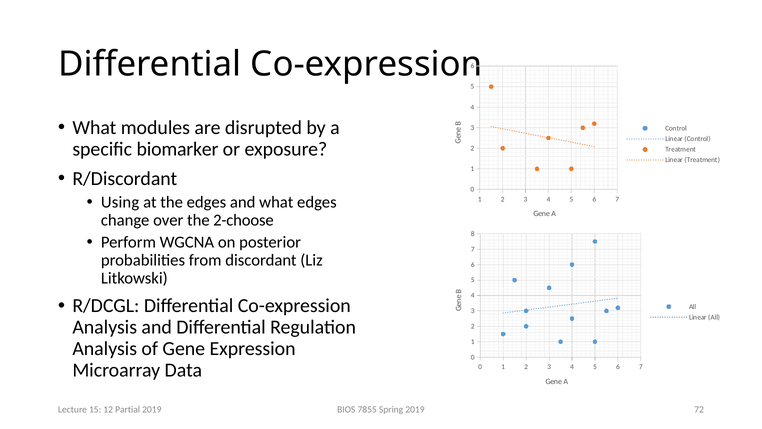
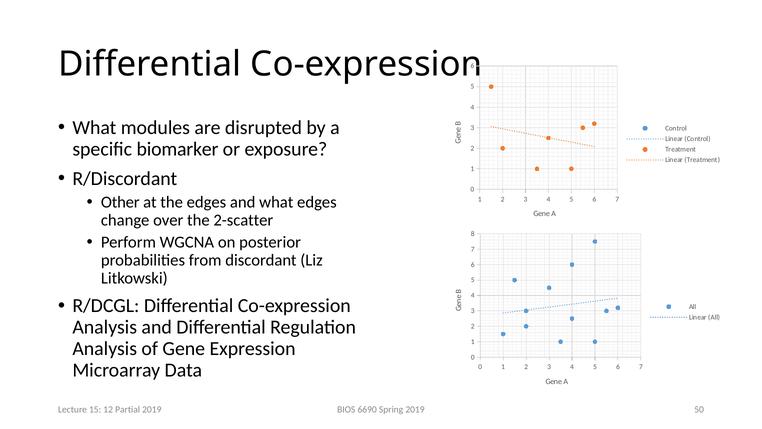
Using: Using -> Other (120, 202)
2-choose: 2-choose -> 2-scatter (243, 220)
7855: 7855 -> 6690 (367, 409)
72: 72 -> 50 (699, 409)
